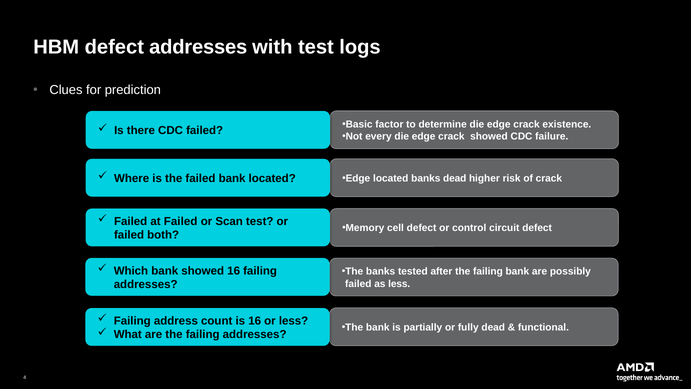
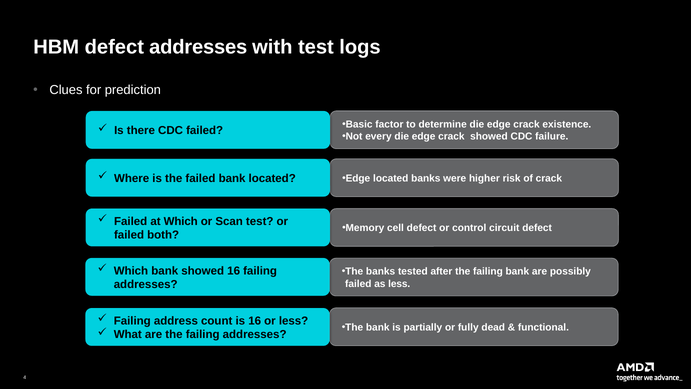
banks dead: dead -> were (455, 178)
at Failed: Failed -> Which (181, 221)
